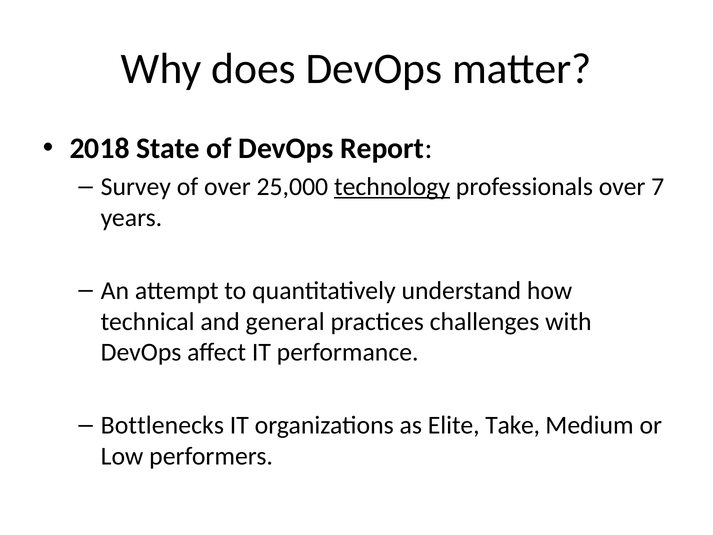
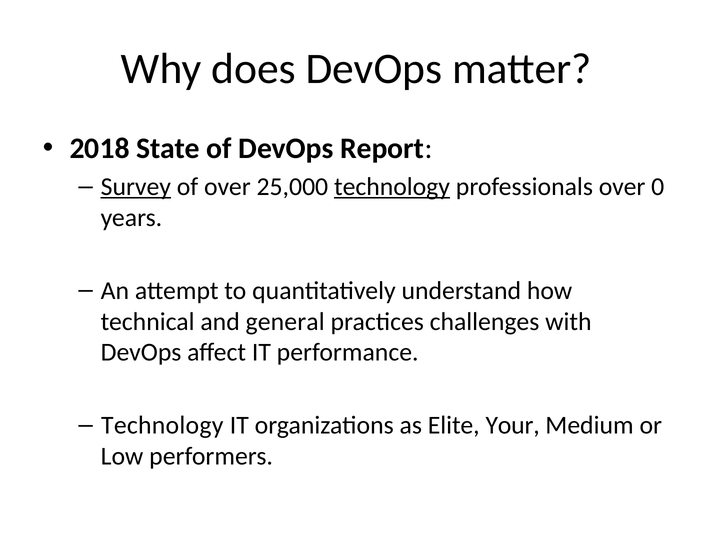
Survey underline: none -> present (136, 187)
7: 7 -> 0 (658, 187)
Bottlenecks: Bottlenecks -> Technology (162, 425)
Take: Take -> Your (513, 425)
